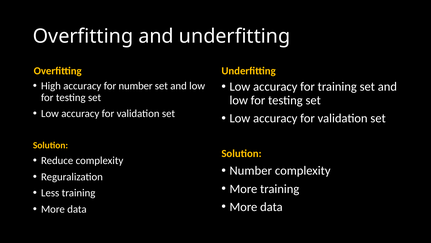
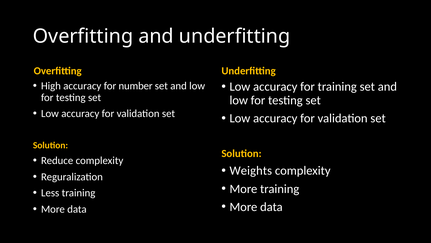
Number: Number -> Weights (251, 170)
